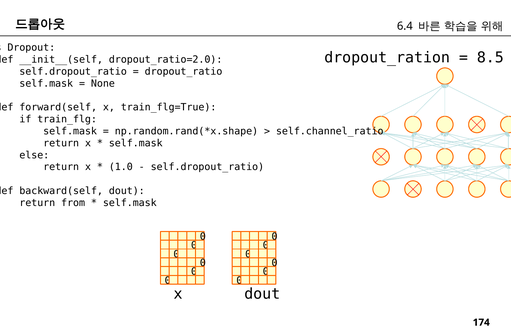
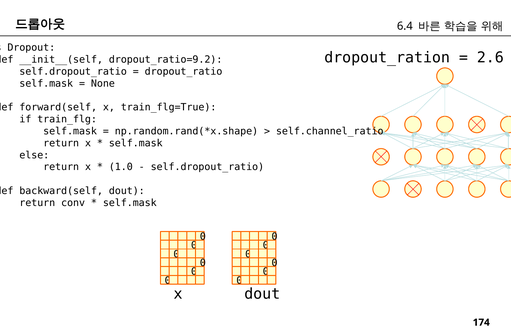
8.5: 8.5 -> 2.6 (490, 57)
dropout_ratio=2.0: dropout_ratio=2.0 -> dropout_ratio=9.2 (166, 59)
from: from -> conv (73, 203)
